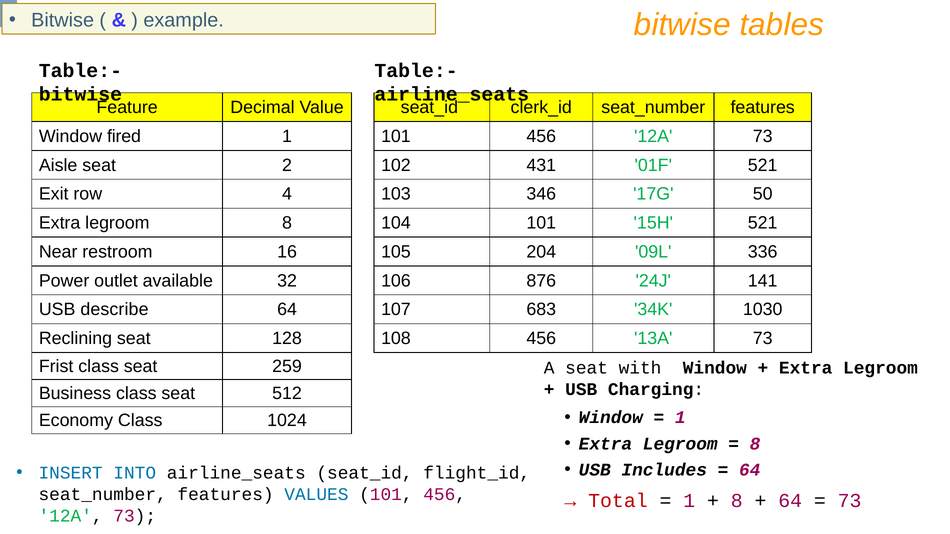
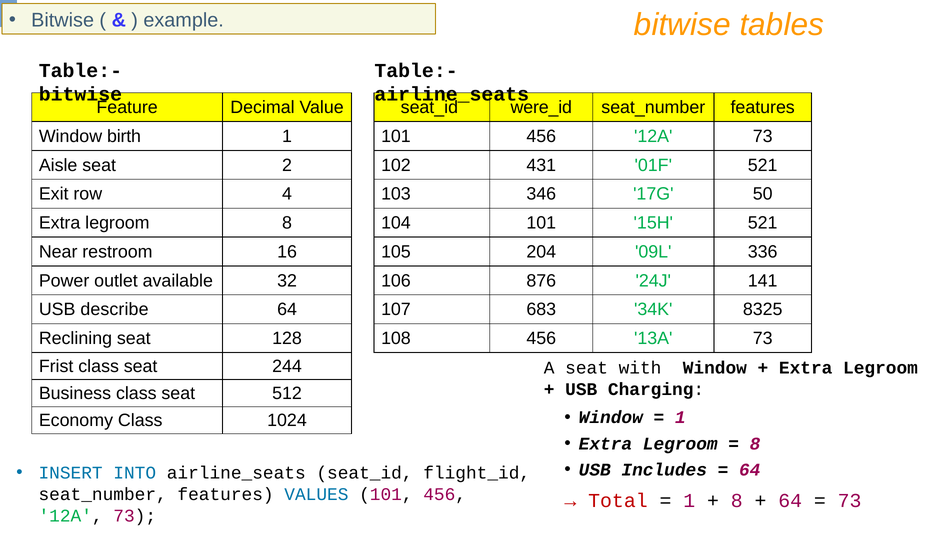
clerk_id: clerk_id -> were_id (541, 108)
fired: fired -> birth (124, 136)
1030: 1030 -> 8325 (763, 310)
259: 259 -> 244 (287, 367)
